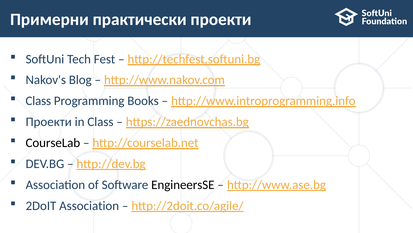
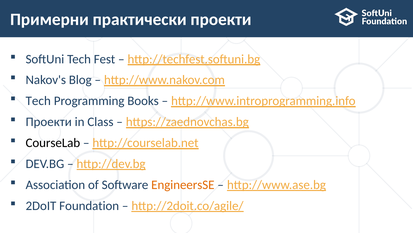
Class: Class -> Tech (38, 101)
EngineersSE colour: black -> orange (183, 184)
2DoIT Association: Association -> Foundation (89, 205)
